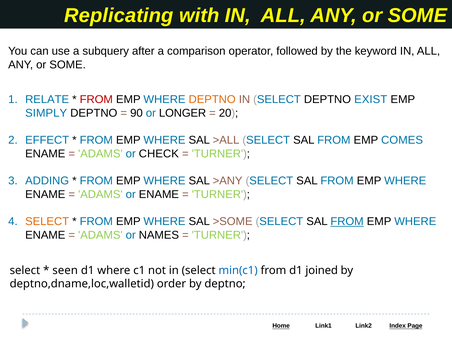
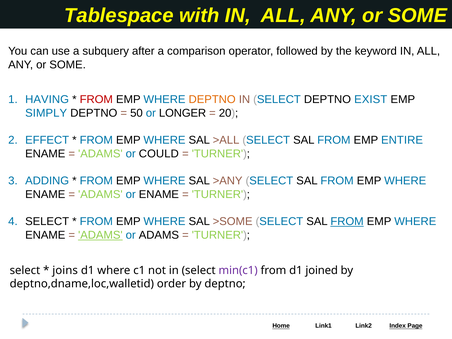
Replicating: Replicating -> Tablespace (119, 16)
RELATE: RELATE -> HAVING (47, 99)
90: 90 -> 50 (136, 113)
COMES: COMES -> ENTIRE (402, 140)
CHECK: CHECK -> COULD (159, 154)
SELECT colour: orange -> black (47, 221)
ADAMS underline: none -> present (100, 235)
or NAMES: NAMES -> ADAMS (159, 235)
seen: seen -> joins (65, 270)
min(c1 colour: blue -> purple (238, 270)
